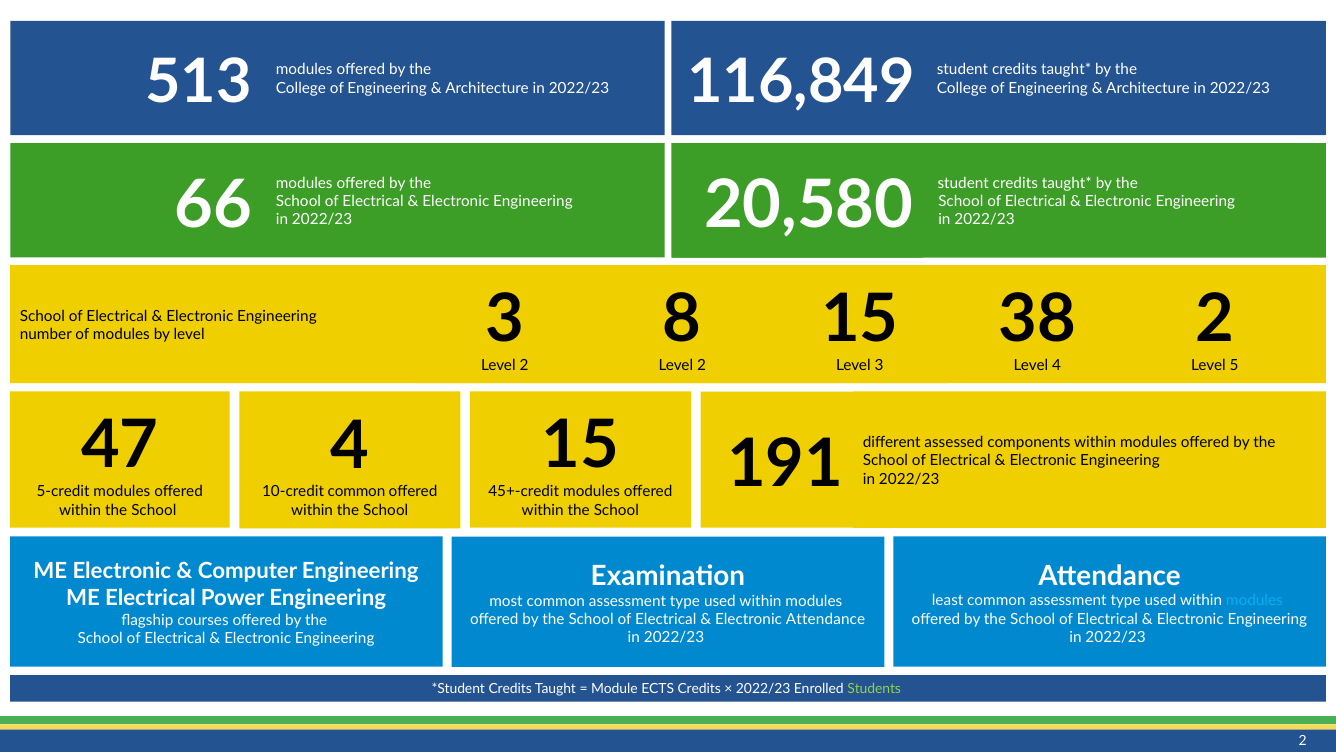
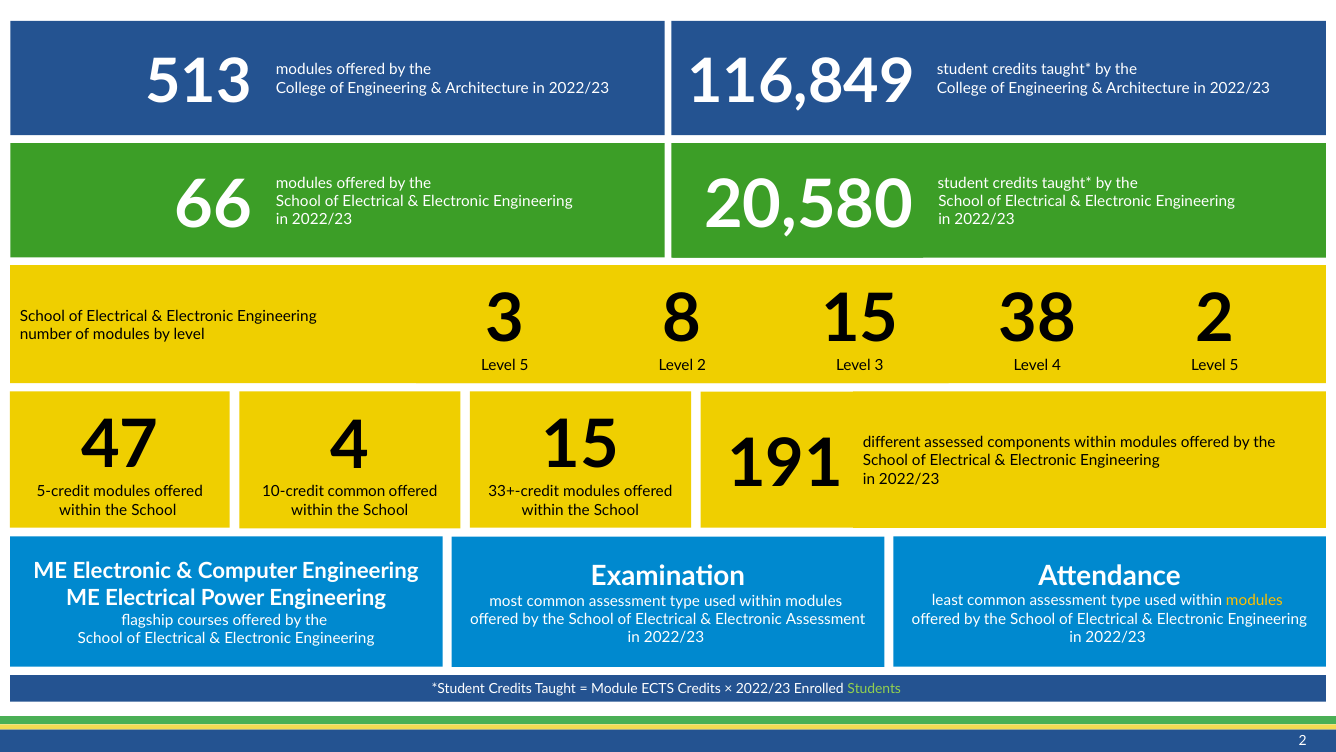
2: 2 -> 5 (524, 365)
45+-credit: 45+-credit -> 33+-credit (524, 491)
modules colour: light blue -> yellow (1254, 601)
Electronic Attendance: Attendance -> Assessment (826, 619)
